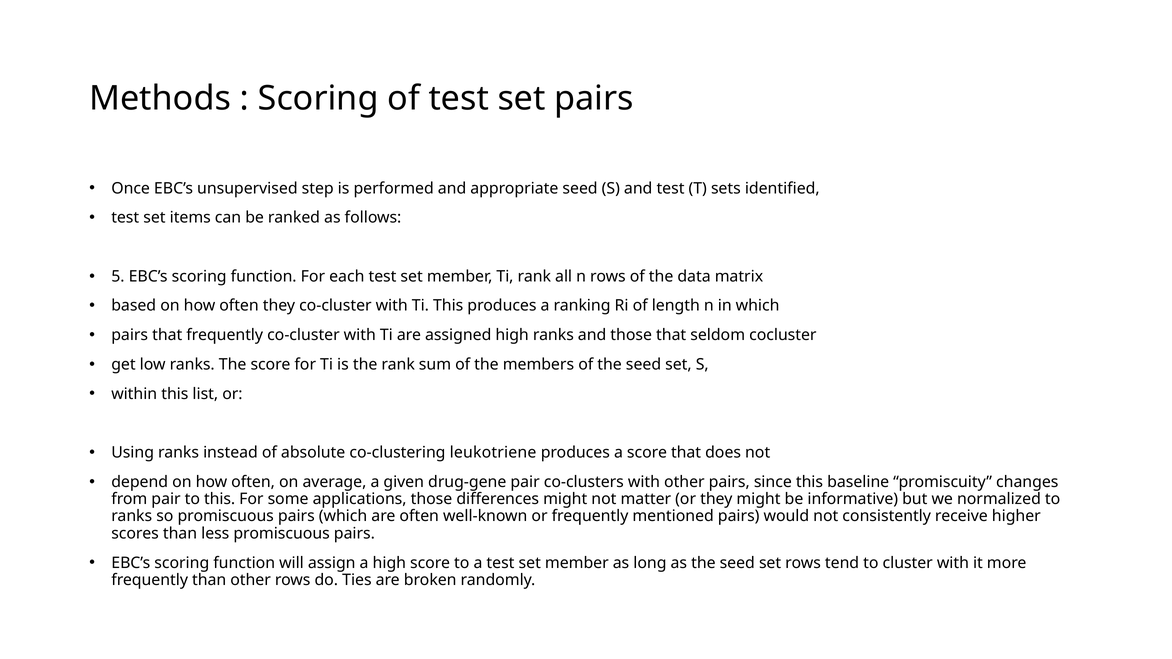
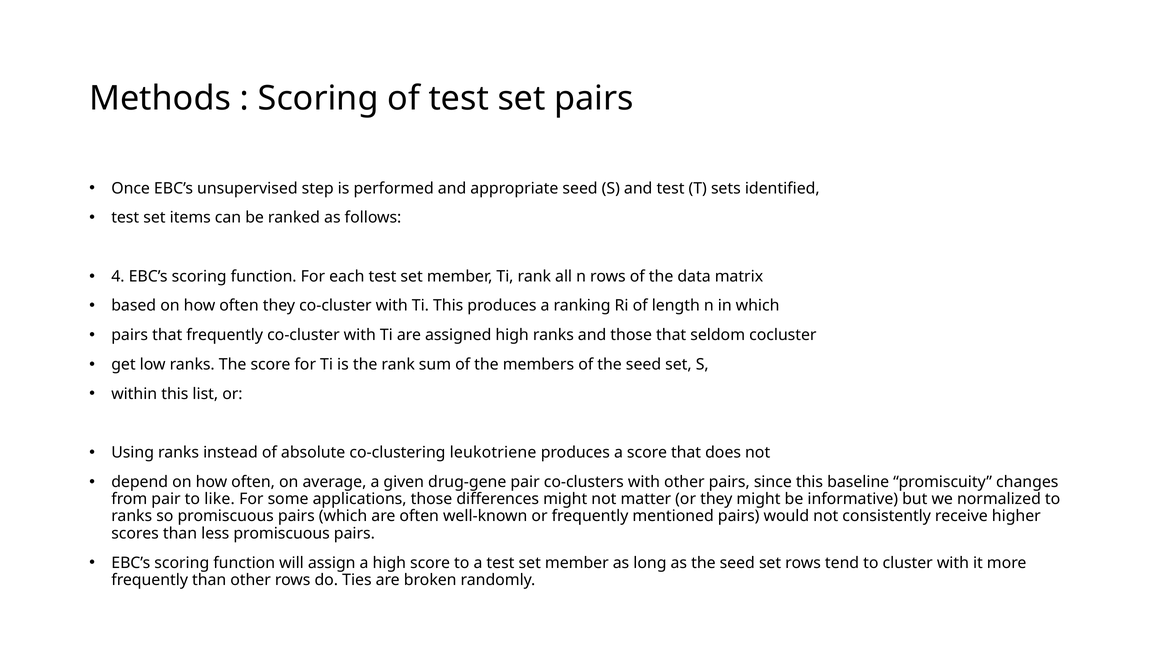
5: 5 -> 4 (118, 276)
to this: this -> like (220, 499)
